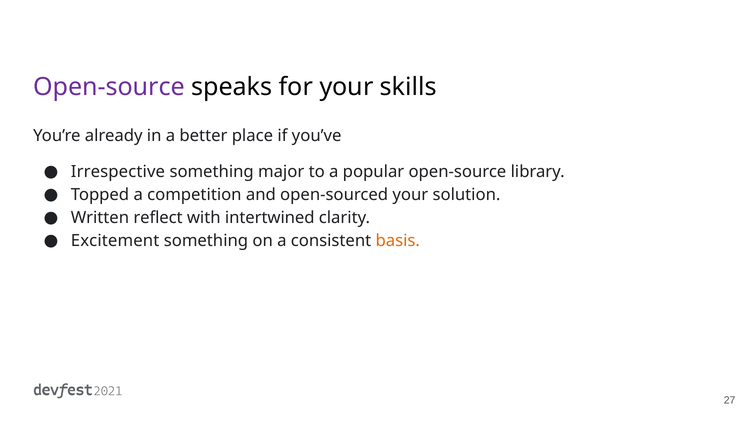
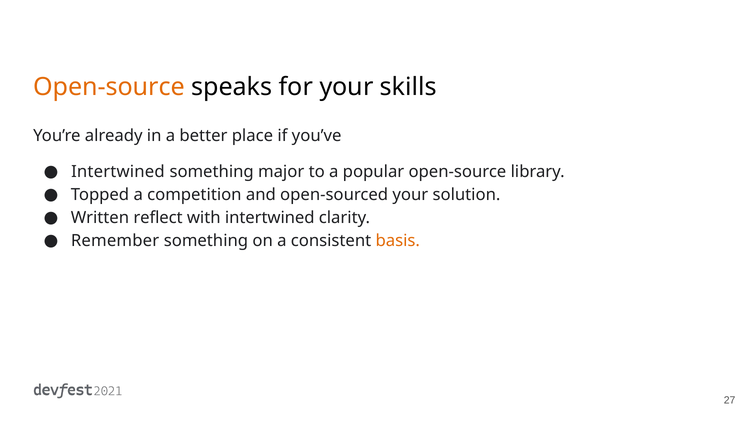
Open-source colour: purple -> orange (109, 87)
Irrespective: Irrespective -> Intertwined (118, 172)
Excitement: Excitement -> Remember (115, 241)
